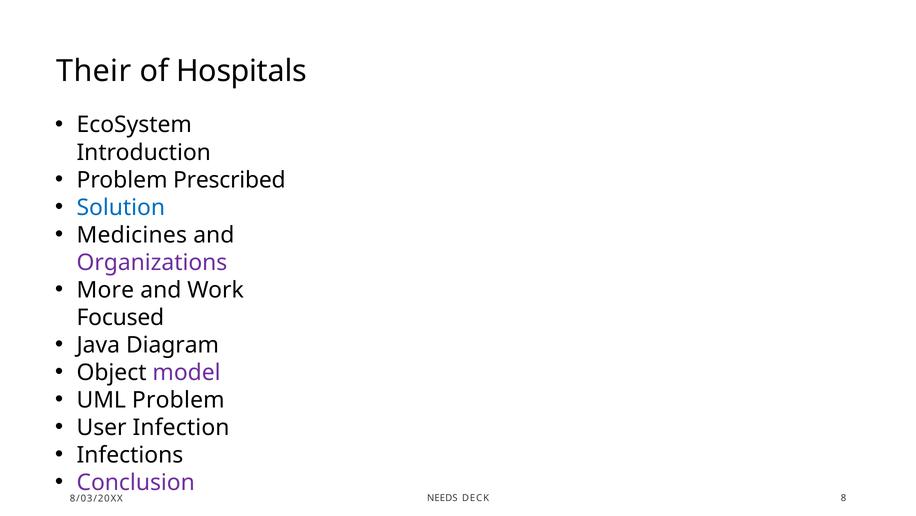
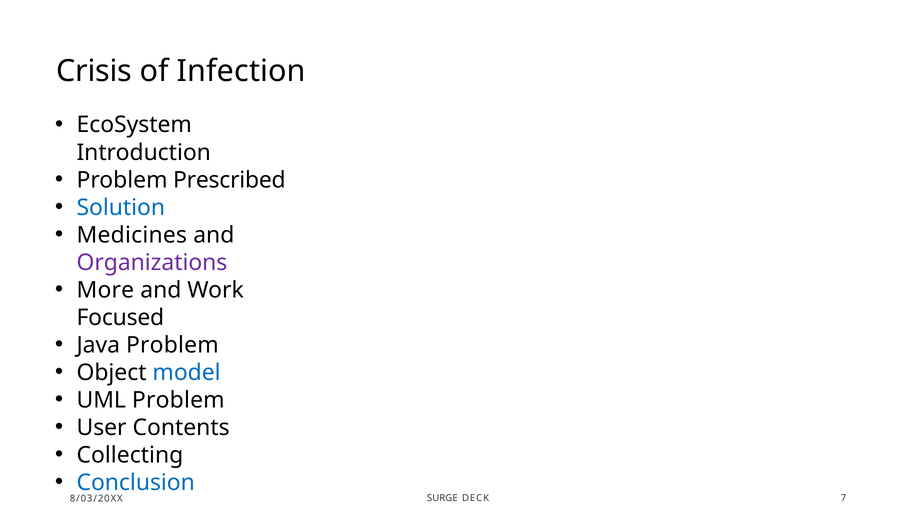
Their: Their -> Crisis (94, 71)
Hospitals: Hospitals -> Infection (241, 71)
Java Diagram: Diagram -> Problem (172, 345)
model colour: purple -> blue (187, 372)
Infection: Infection -> Contents (181, 427)
Infections: Infections -> Collecting (130, 454)
Conclusion colour: purple -> blue (136, 482)
NEEDS: NEEDS -> SURGE (442, 497)
8: 8 -> 7 (843, 497)
